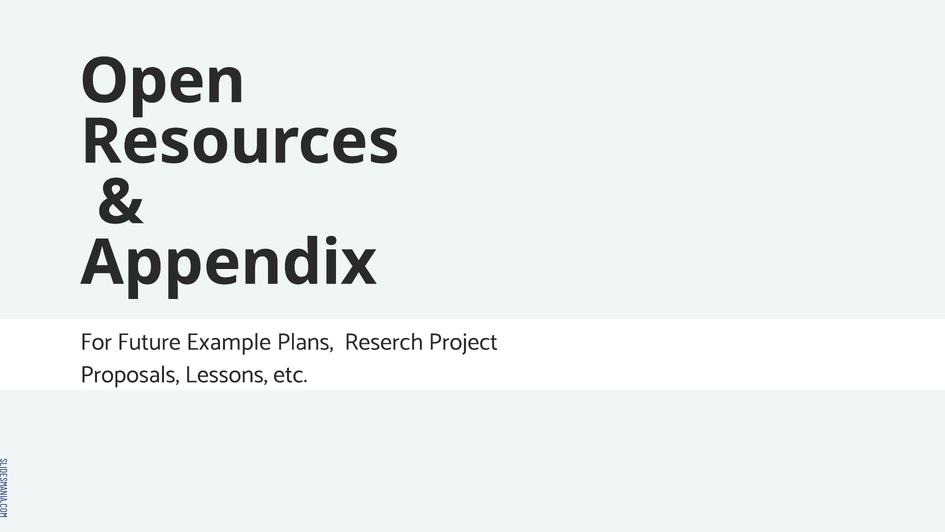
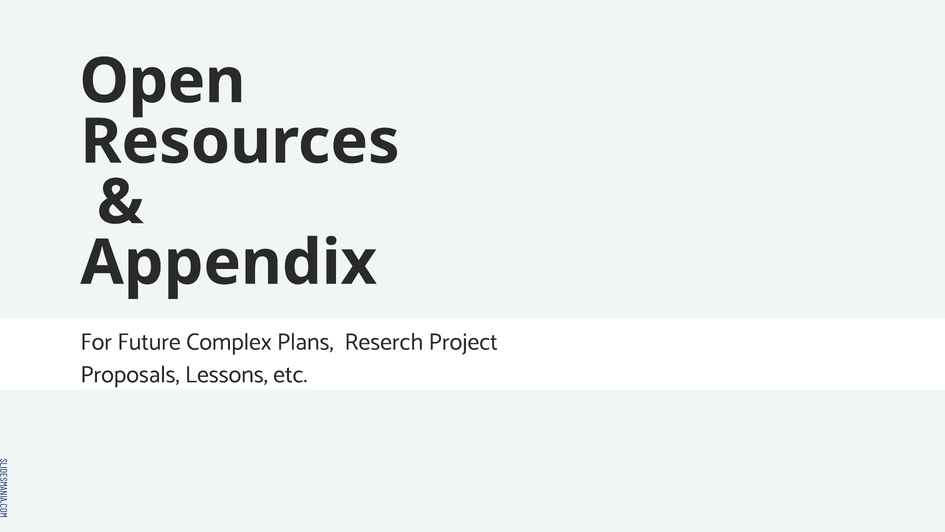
Example: Example -> Complex (229, 342)
